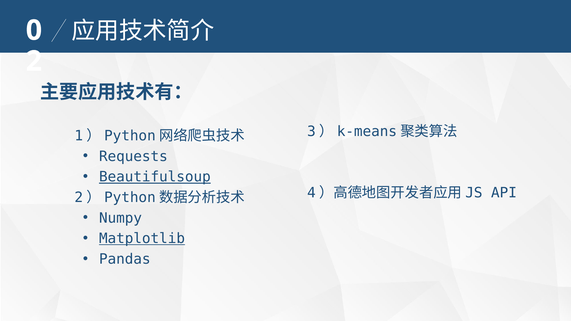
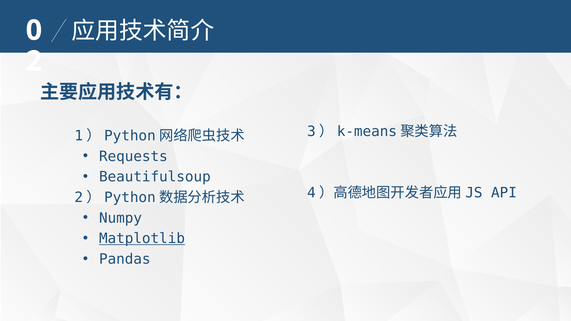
Beautifulsoup underline: present -> none (155, 177)
